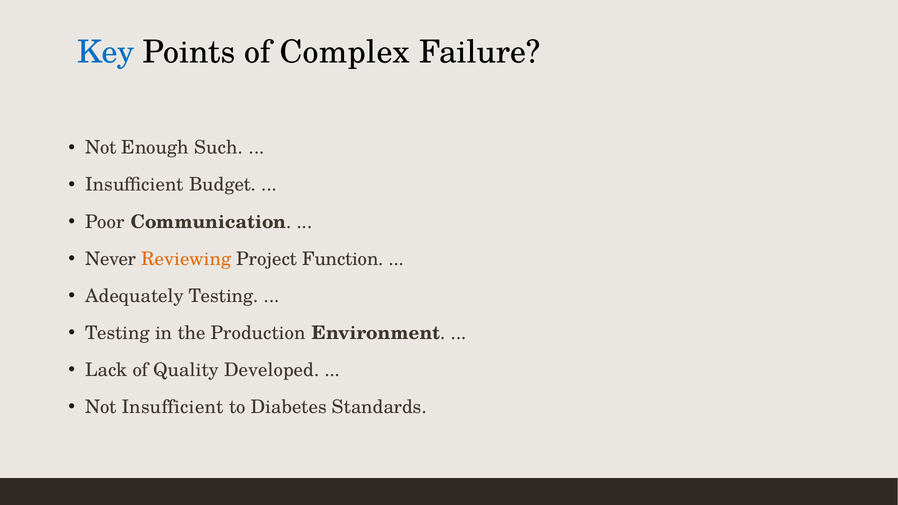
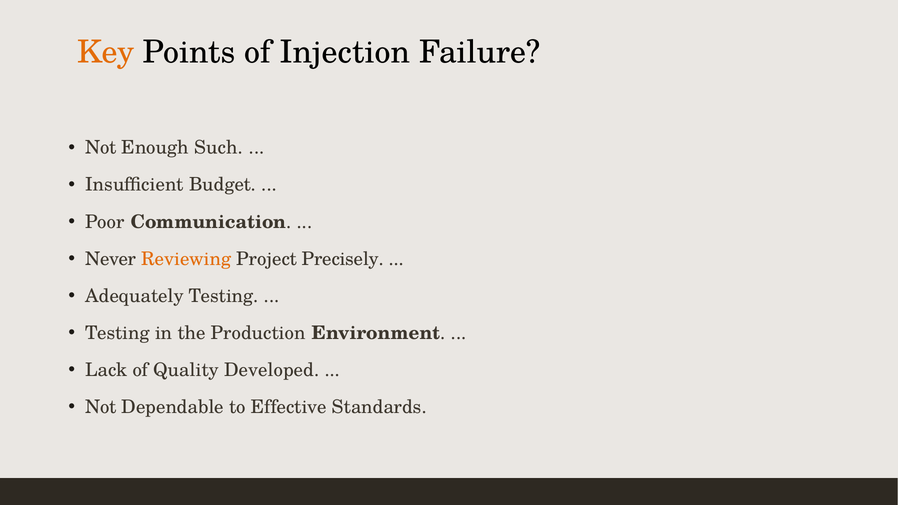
Key colour: blue -> orange (106, 52)
Complex: Complex -> Injection (345, 52)
Function: Function -> Precisely (343, 259)
Not Insufficient: Insufficient -> Dependable (173, 407)
Diabetes: Diabetes -> Effective (289, 407)
